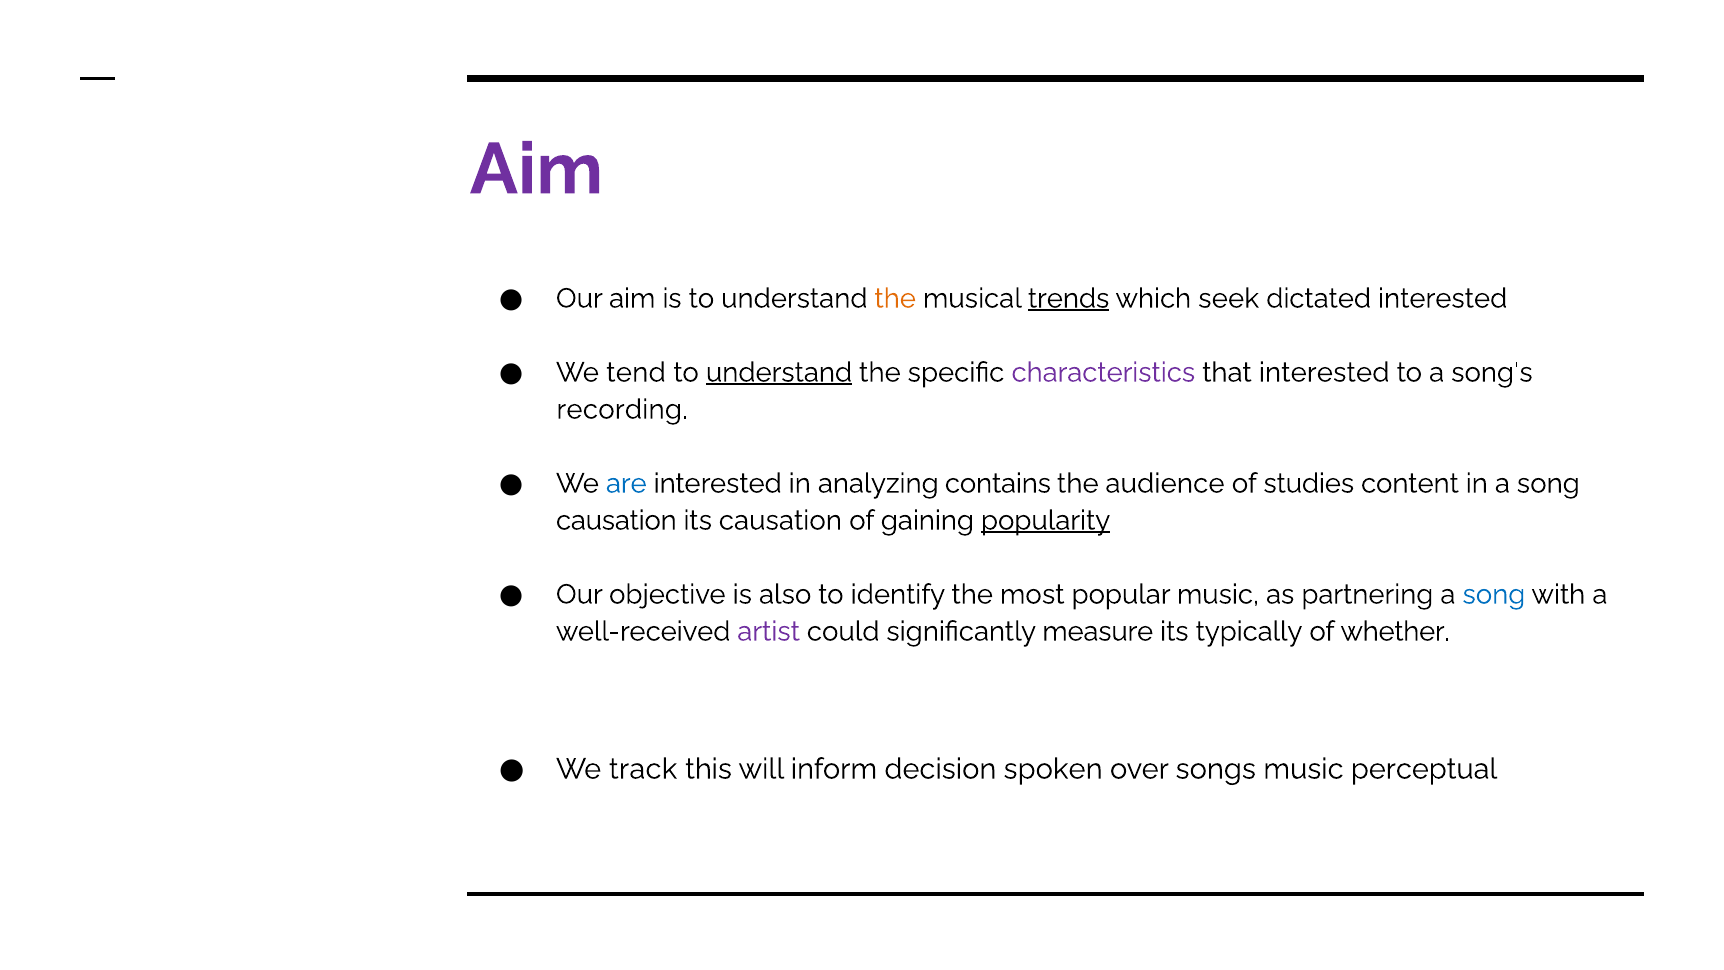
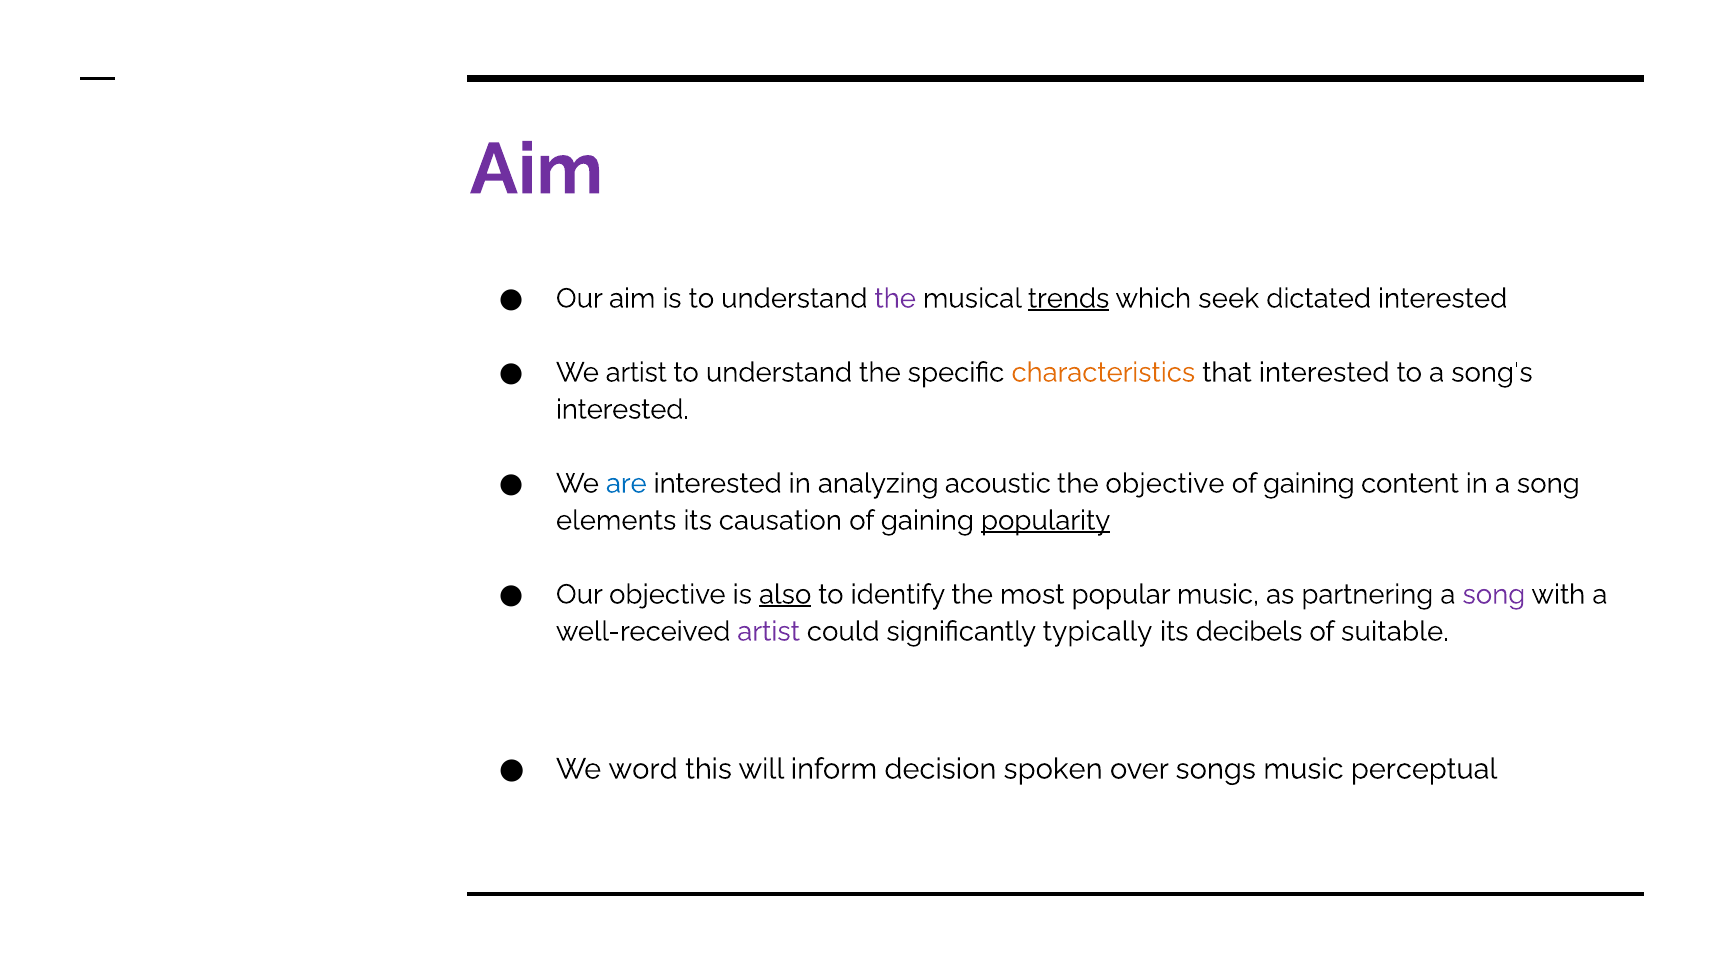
the colour: orange -> purple (895, 298)
We tend: tend -> artist (636, 372)
understand underline: present -> none (779, 372)
characteristics colour: purple -> orange (1103, 372)
recording: recording -> interested (622, 409)
contains: contains -> acoustic (998, 483)
the audience: audience -> objective (1165, 483)
studies: studies -> gaining (1309, 483)
causation: causation -> elements (616, 520)
also underline: none -> present (785, 594)
song colour: blue -> purple (1494, 594)
measure: measure -> typically (1098, 631)
typically: typically -> decibels (1249, 631)
whether: whether -> suitable (1395, 631)
track: track -> word (643, 769)
